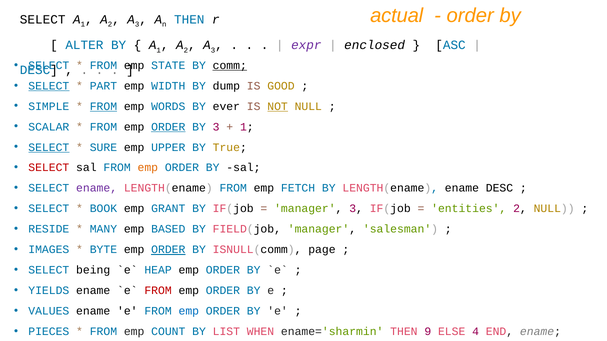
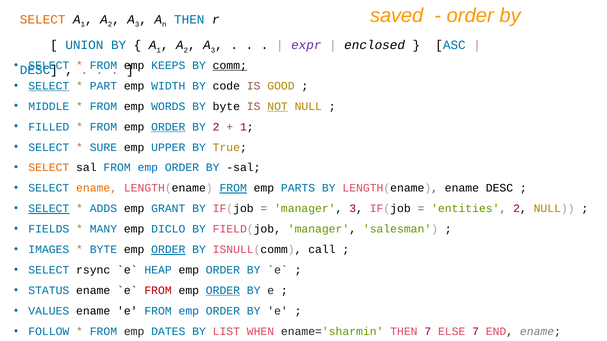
actual: actual -> saved (397, 16)
SELECT colour: black -> orange (43, 19)
ALTER: ALTER -> UNION (84, 45)
STATE: STATE -> KEEPS (168, 65)
dump: dump -> code (226, 86)
SIMPLE: SIMPLE -> MIDDLE (49, 106)
FROM underline: present -> none (103, 106)
BY ever: ever -> byte (226, 106)
SCALAR: SCALAR -> FILLED (49, 127)
BY 3: 3 -> 2 (216, 127)
SELECT underline: present -> none (49, 147)
SELECT colour: red -> orange (49, 168)
emp colour: orange -> blue (148, 168)
ename colour: purple -> orange (97, 188)
FROM underline: none -> present (233, 188)
FETCH: FETCH -> PARTS (298, 188)
SELECT underline: none -> present (49, 209)
BOOK: BOOK -> ADDS (103, 209)
RESIDE: RESIDE -> FIELDS (49, 229)
BASED: BASED -> DICLO (168, 229)
page: page -> call (322, 250)
being: being -> rsync (93, 270)
YIELDS: YIELDS -> STATUS (49, 291)
ORDER underline: none -> present (223, 291)
PIECES: PIECES -> FOLLOW (49, 332)
COUNT: COUNT -> DATES (168, 332)
THEN 9: 9 -> 7 (428, 332)
ELSE 4: 4 -> 7 (476, 332)
